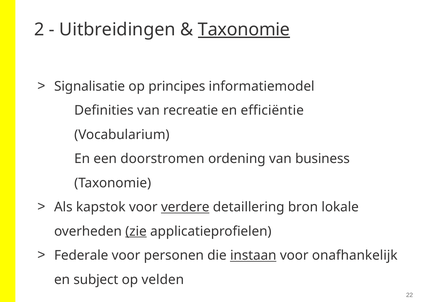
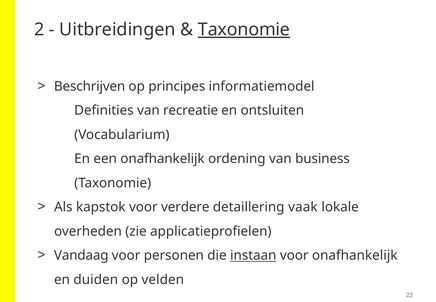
Signalisatie: Signalisatie -> Beschrijven (90, 86)
efficiëntie: efficiëntie -> ontsluiten (272, 110)
een doorstromen: doorstromen -> onafhankelijk (163, 159)
verdere underline: present -> none (185, 207)
bron: bron -> vaak (303, 207)
zie underline: present -> none (136, 231)
Federale: Federale -> Vandaag (81, 255)
subject: subject -> duiden (96, 279)
